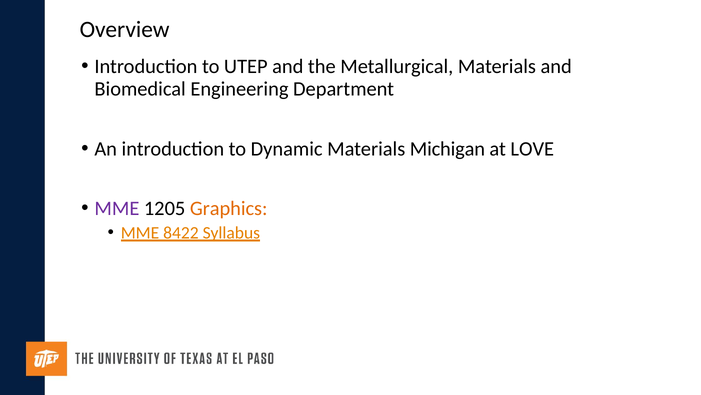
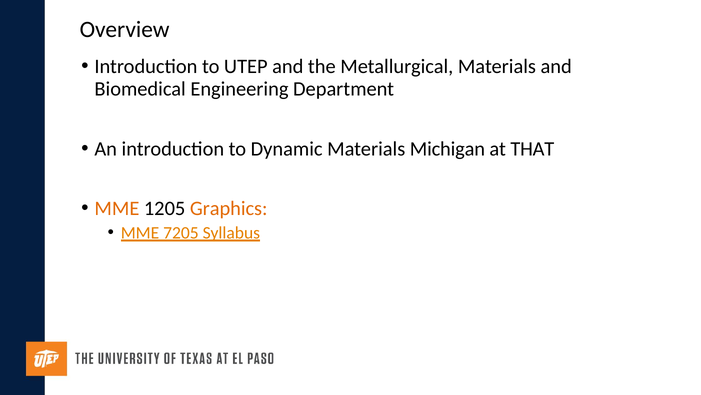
LOVE: LOVE -> THAT (532, 148)
MME colour: purple -> orange (117, 208)
8422: 8422 -> 7205 (181, 233)
